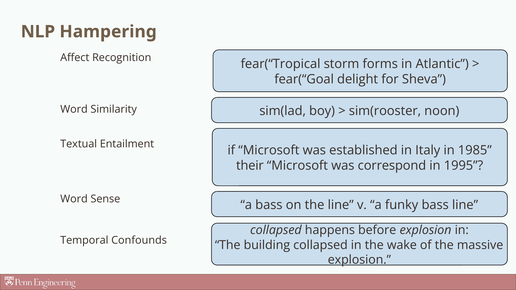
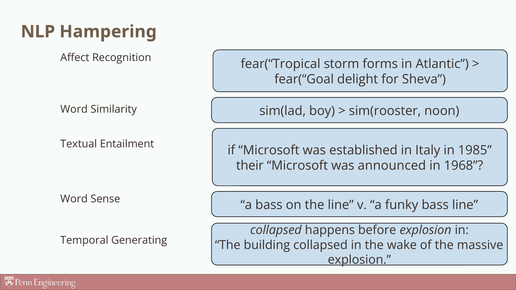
correspond: correspond -> announced (392, 166)
1995: 1995 -> 1968 (464, 166)
Confounds: Confounds -> Generating (139, 241)
